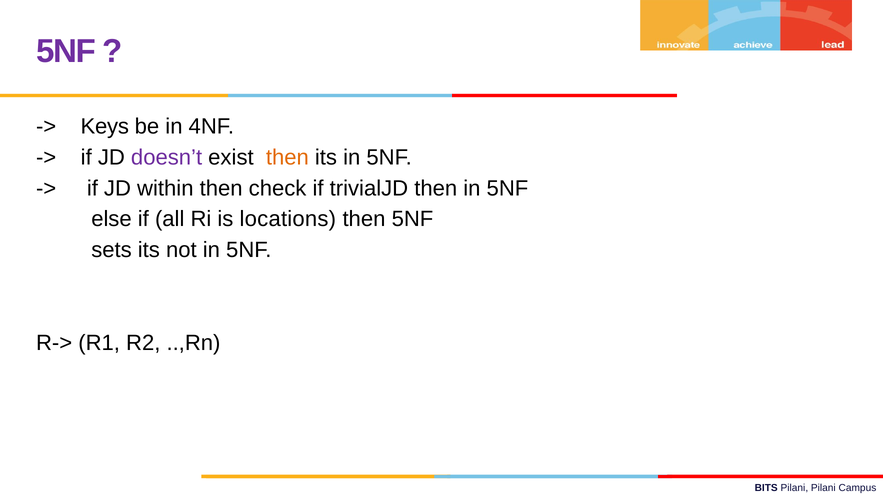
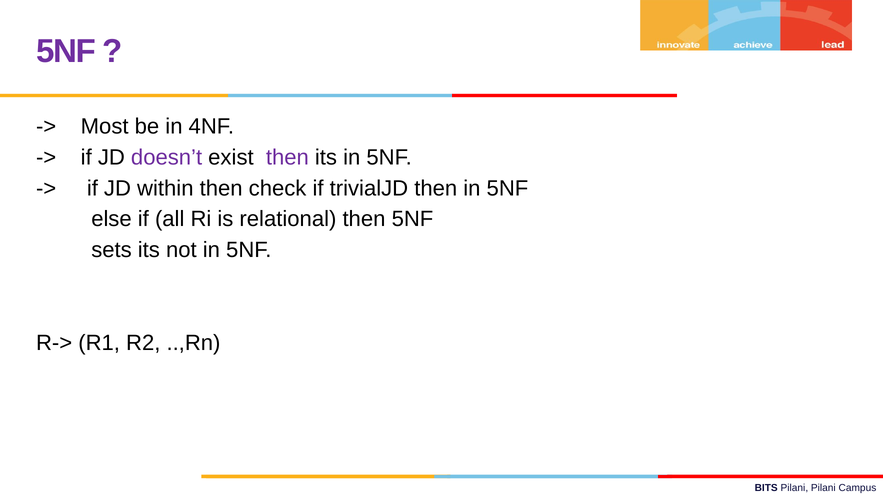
Keys: Keys -> Most (105, 126)
then colour: orange -> purple (287, 157)
locations: locations -> relational (288, 219)
